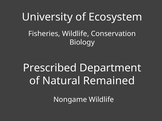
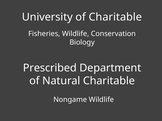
of Ecosystem: Ecosystem -> Charitable (115, 17)
Natural Remained: Remained -> Charitable (109, 81)
